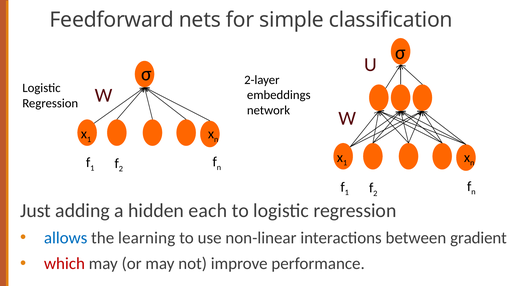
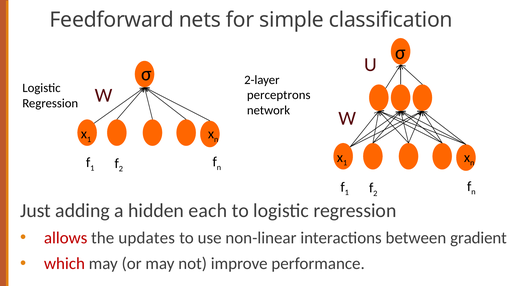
embeddings: embeddings -> perceptrons (279, 95)
allows colour: blue -> red (66, 238)
learning: learning -> updates (147, 238)
